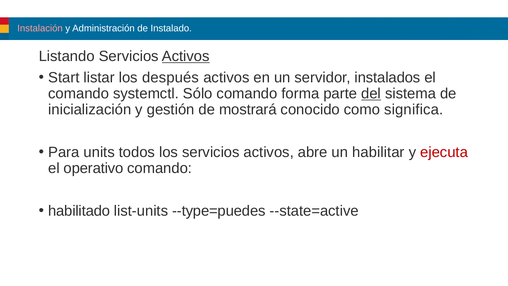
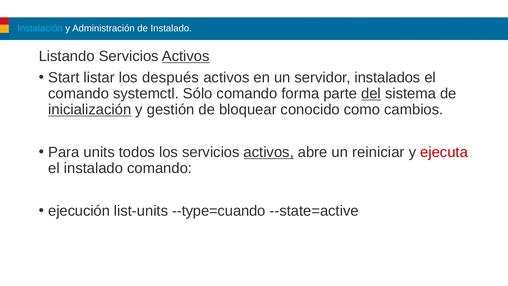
Instalación colour: pink -> light blue (40, 28)
inicialización underline: none -> present (90, 110)
mostrará: mostrará -> bloquear (248, 110)
significa: significa -> cambios (414, 110)
activos underline: none -> present (269, 152)
habilitar: habilitar -> reiniciar (378, 152)
el operativo: operativo -> instalado (93, 168)
habilitado: habilitado -> ejecución (79, 211)
--type=puedes: --type=puedes -> --type=cuando (219, 211)
